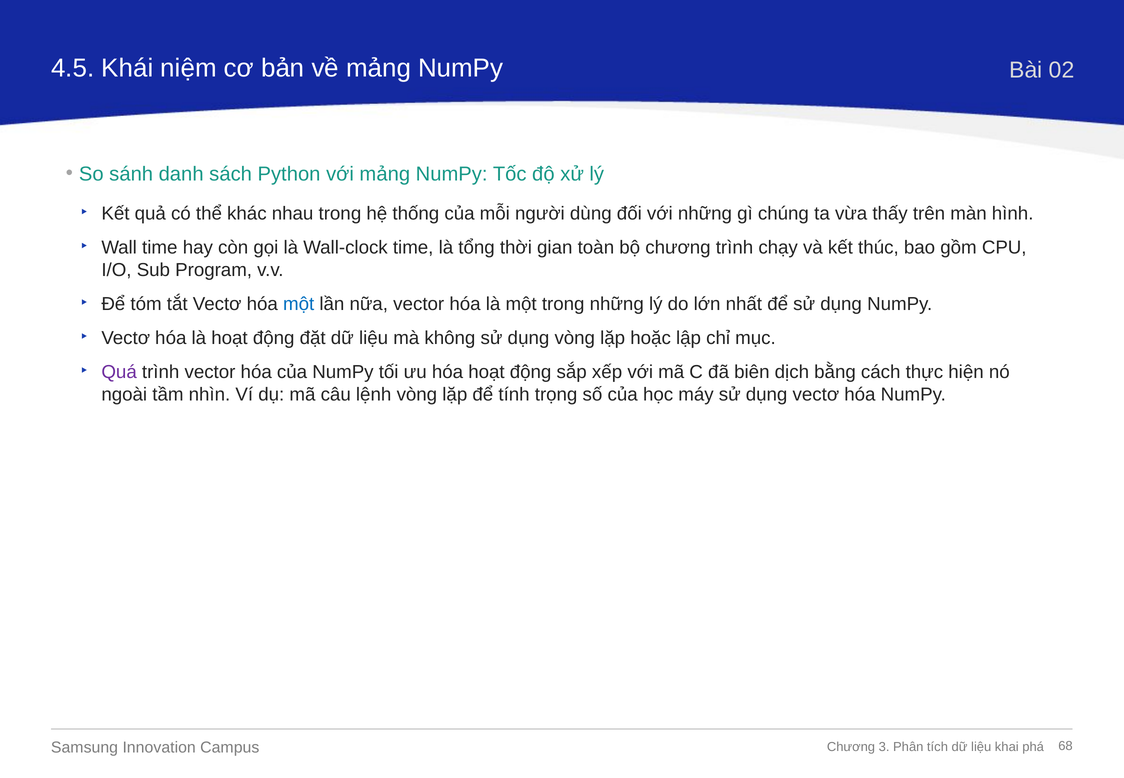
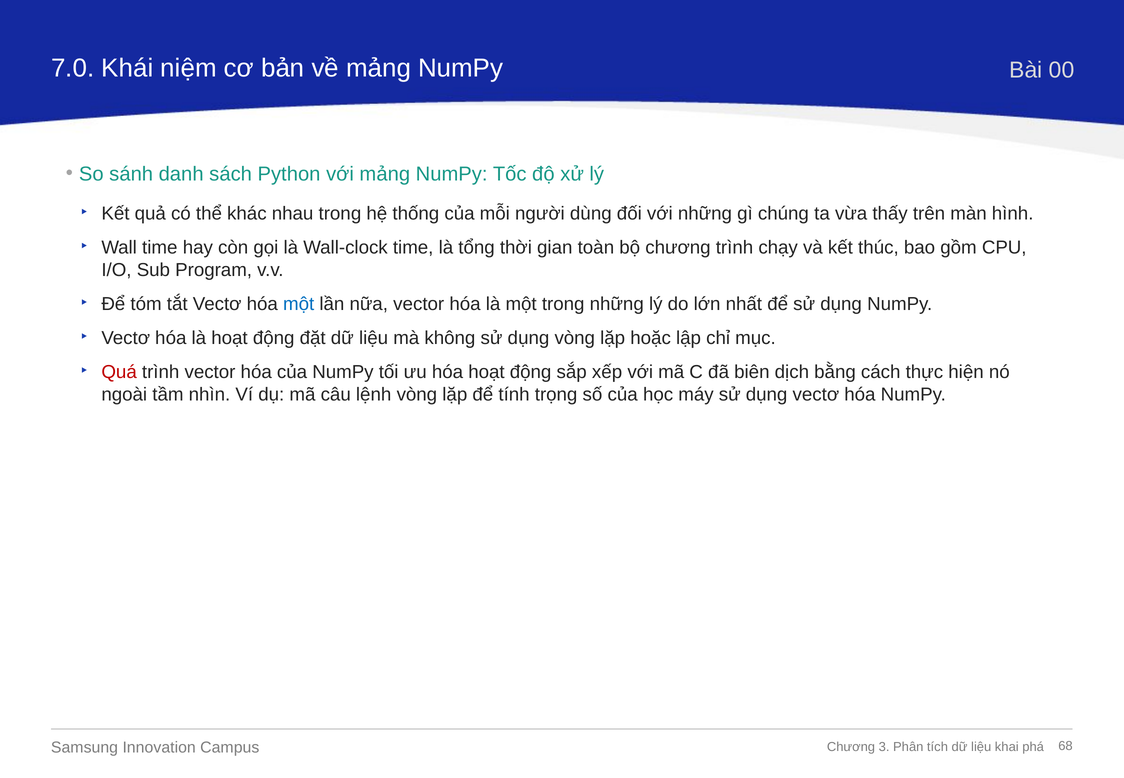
4.5: 4.5 -> 7.0 (73, 68)
02: 02 -> 00 (1062, 70)
Quá colour: purple -> red (119, 372)
